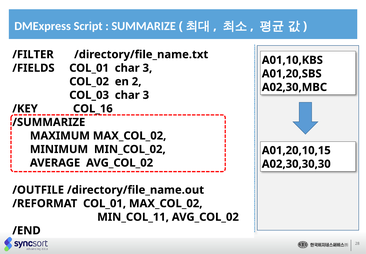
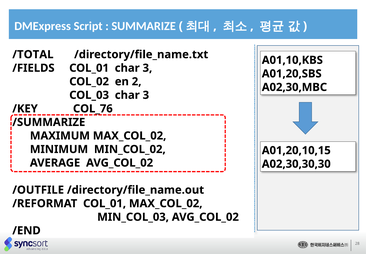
/FILTER: /FILTER -> /TOTAL (33, 54)
COL_16: COL_16 -> COL_76 (93, 108)
MIN_COL_11: MIN_COL_11 -> MIN_COL_03 (133, 217)
